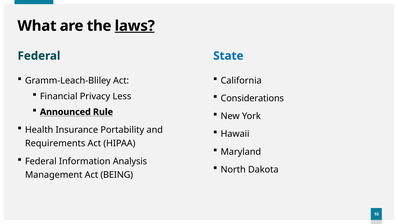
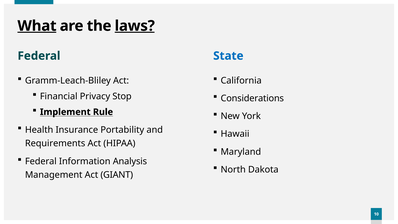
What underline: none -> present (37, 26)
Less: Less -> Stop (122, 96)
Announced: Announced -> Implement (65, 112)
BEING: BEING -> GIANT (117, 175)
